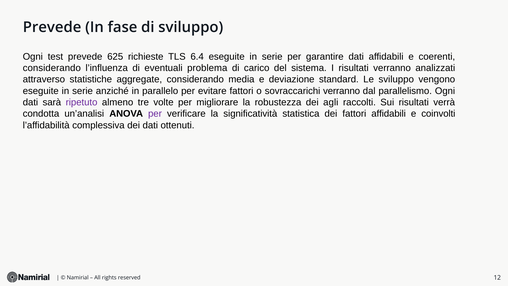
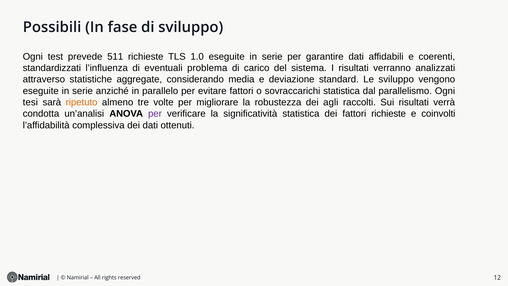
Prevede: Prevede -> Possibili (52, 27)
625: 625 -> 511 (115, 57)
6.4: 6.4 -> 1.0 (197, 57)
considerando: considerando -> standardizzati (52, 68)
sovraccarichi verranno: verranno -> statistica (342, 91)
dati: dati -> tesi (30, 102)
ripetuto colour: purple -> orange (82, 102)
fattori affidabili: affidabili -> richieste (389, 114)
